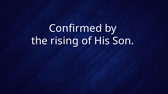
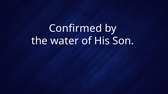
rising: rising -> water (65, 41)
